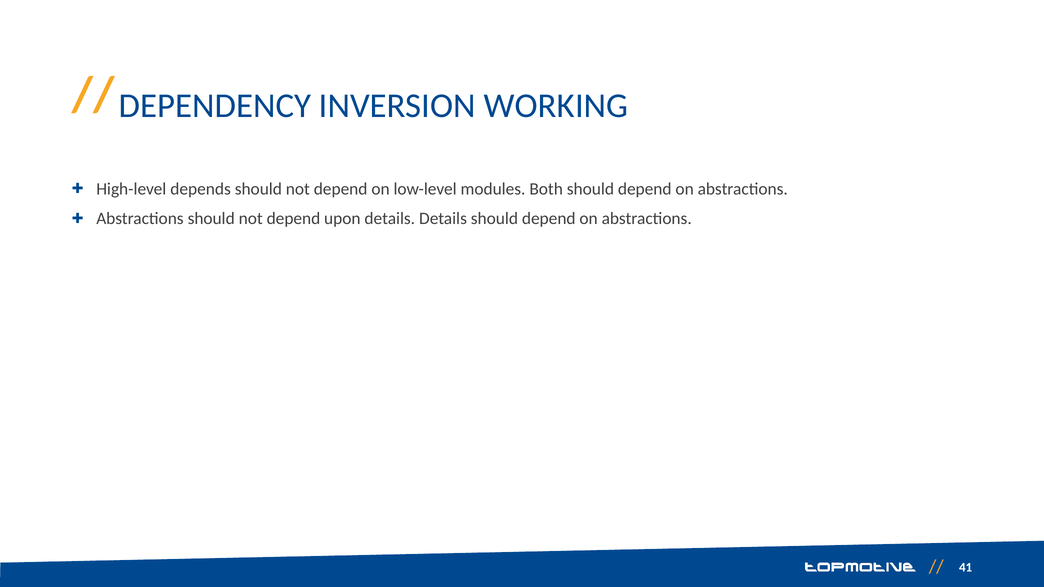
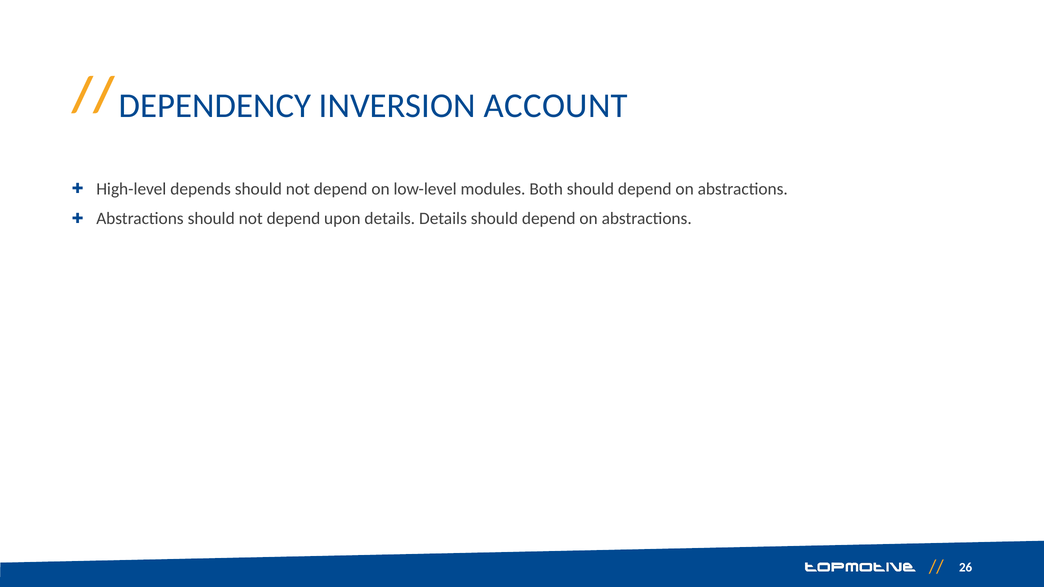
WORKING: WORKING -> ACCOUNT (556, 106)
41: 41 -> 26 (966, 568)
